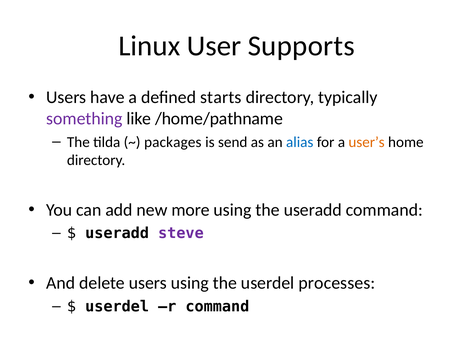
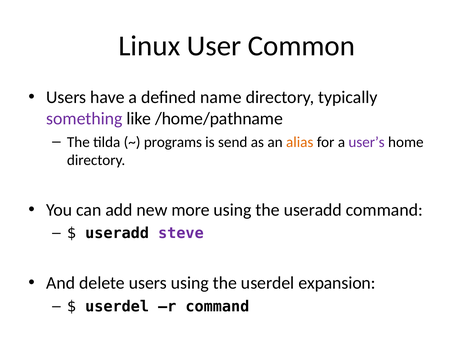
Supports: Supports -> Common (301, 46)
starts: starts -> name (221, 97)
packages: packages -> programs (173, 142)
alias colour: blue -> orange (300, 142)
user’s colour: orange -> purple (367, 142)
processes: processes -> expansion (337, 283)
